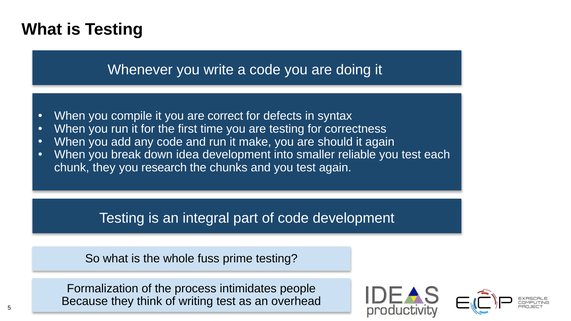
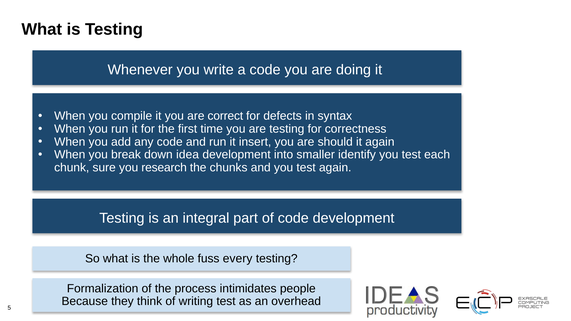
make: make -> insert (255, 142)
reliable: reliable -> identify (357, 155)
chunk they: they -> sure (104, 168)
prime: prime -> every (238, 259)
